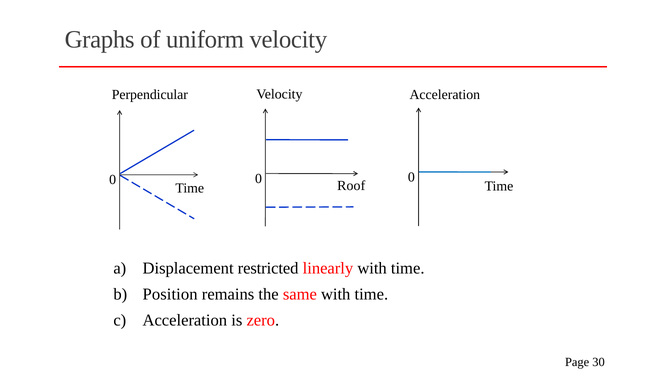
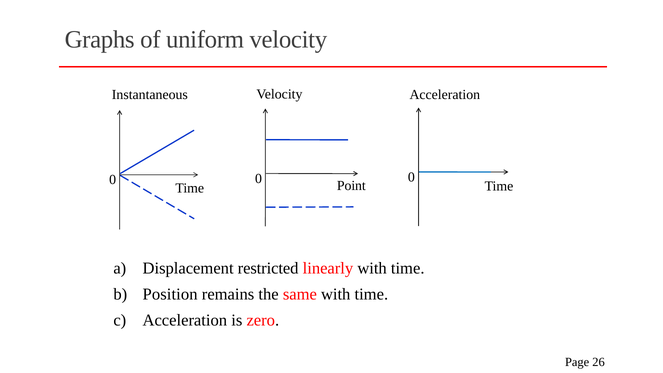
Perpendicular: Perpendicular -> Instantaneous (150, 95)
Roof: Roof -> Point (351, 186)
30: 30 -> 26 (599, 362)
